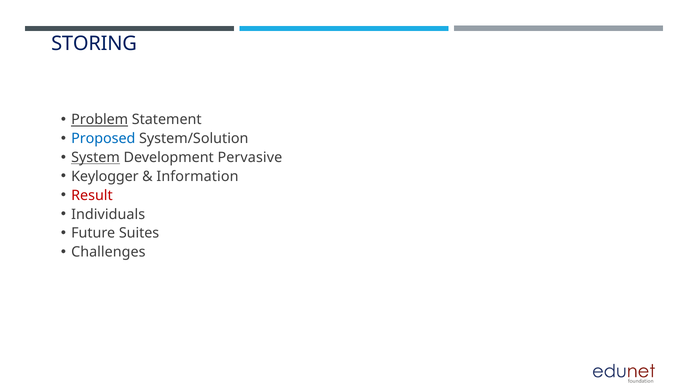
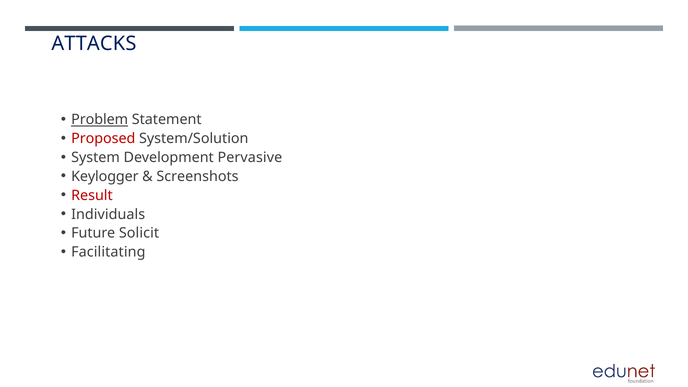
STORING: STORING -> ATTACKS (94, 43)
Proposed colour: blue -> red (103, 139)
System underline: present -> none (95, 158)
Information: Information -> Screenshots (198, 176)
Suites: Suites -> Solicit (139, 233)
Challenges: Challenges -> Facilitating (108, 252)
